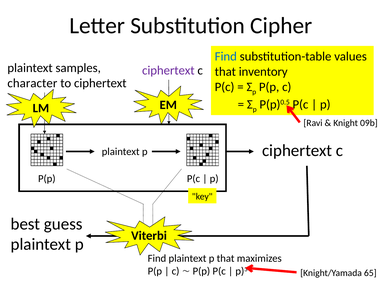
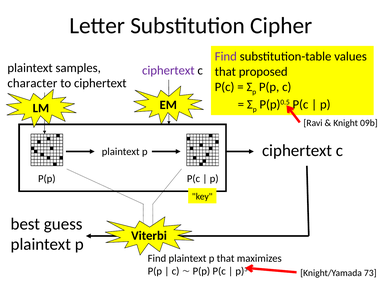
Find colour: blue -> purple (226, 56)
inventory: inventory -> proposed (263, 72)
65: 65 -> 73 (370, 272)
